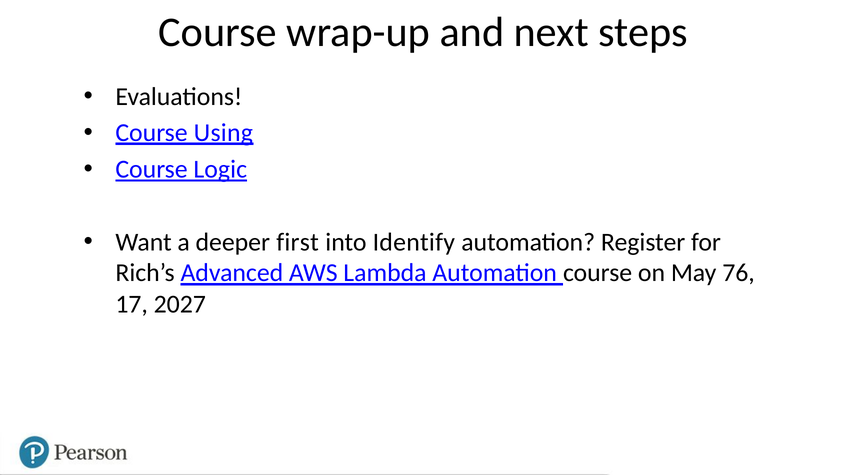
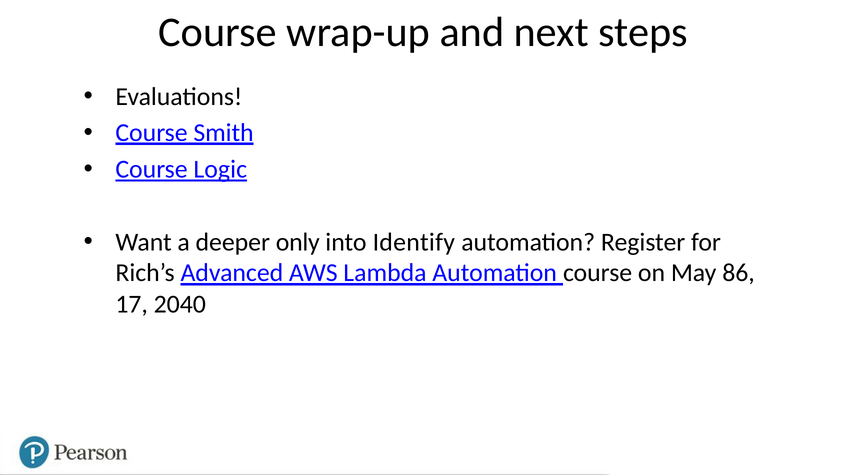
Using: Using -> Smith (224, 133)
first: first -> only (298, 242)
76: 76 -> 86 (739, 273)
2027: 2027 -> 2040 (180, 305)
